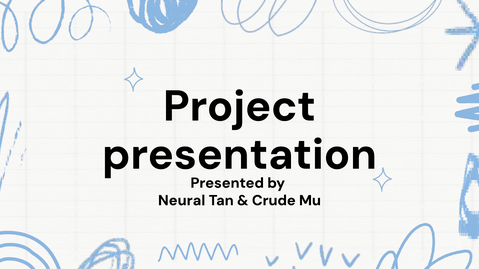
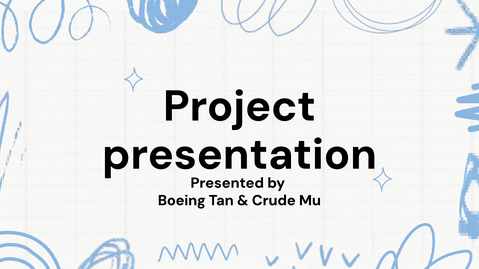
Neural: Neural -> Boeing (182, 201)
